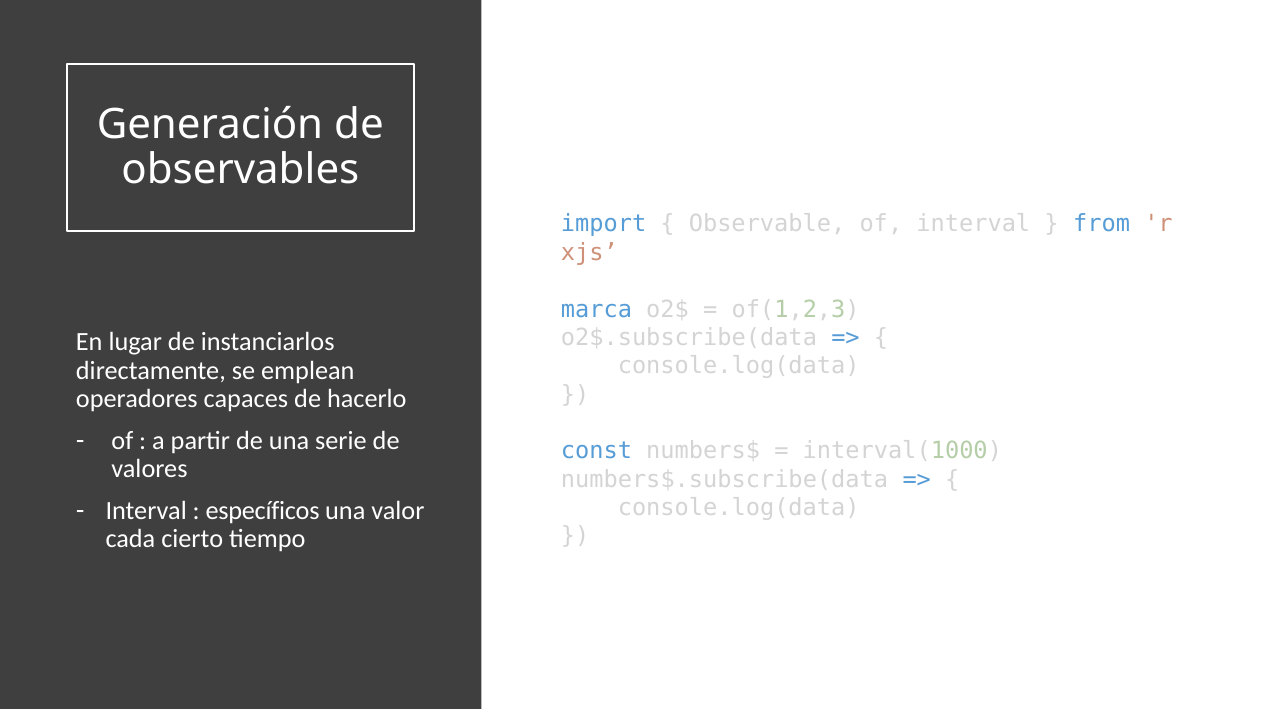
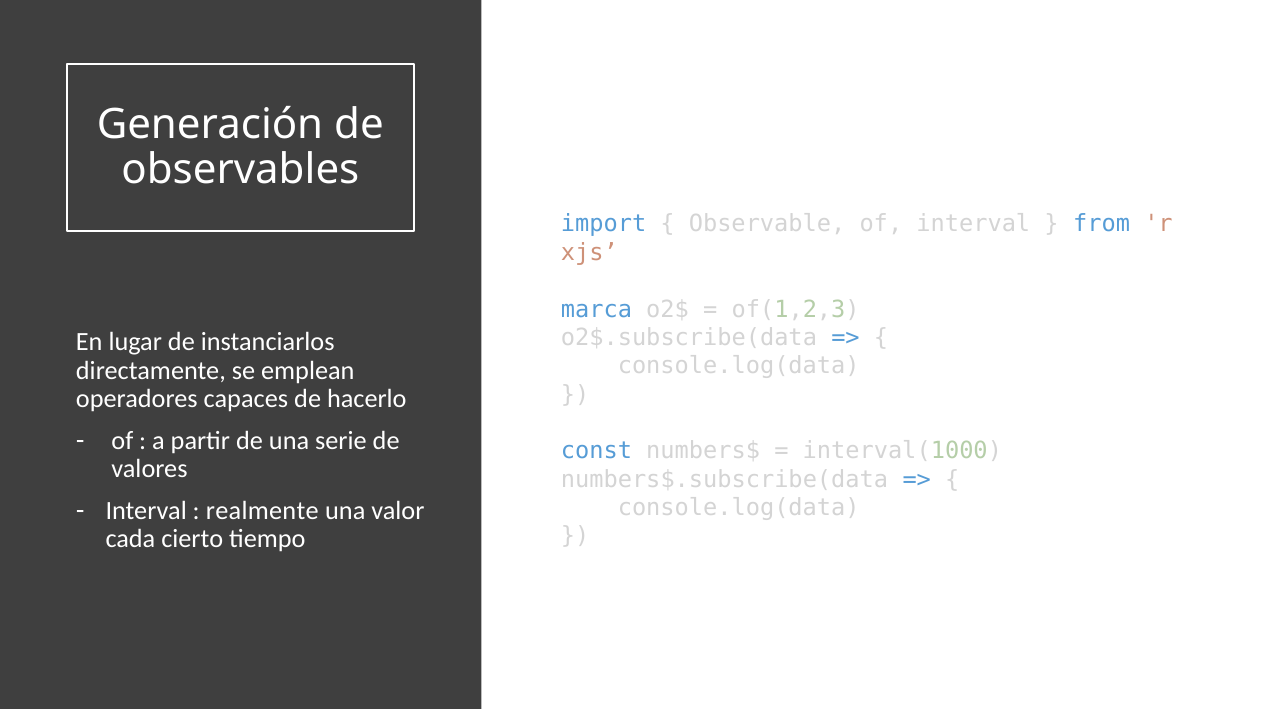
específicos: específicos -> realmente (262, 511)
